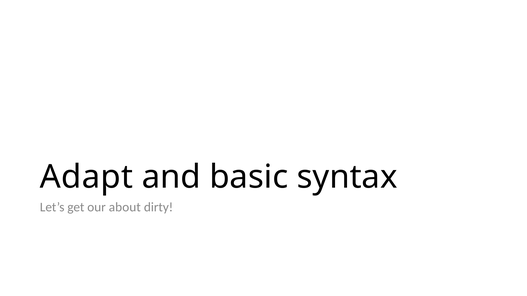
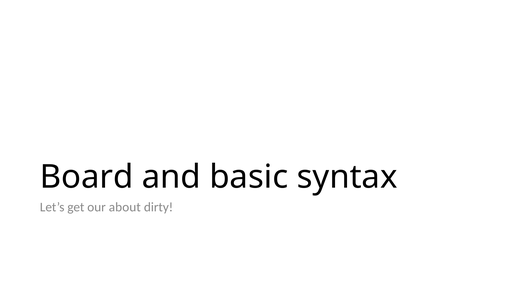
Adapt: Adapt -> Board (87, 177)
